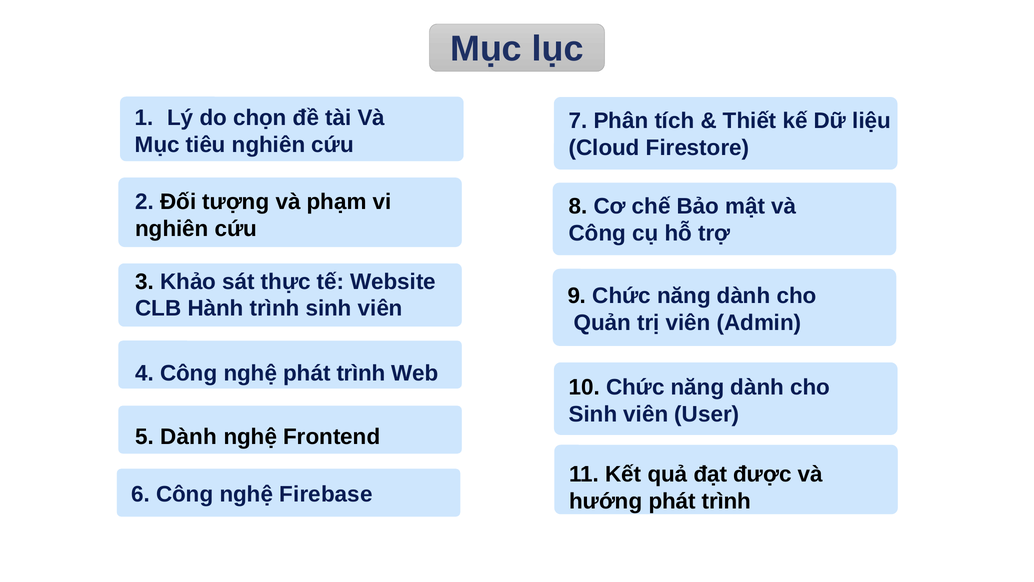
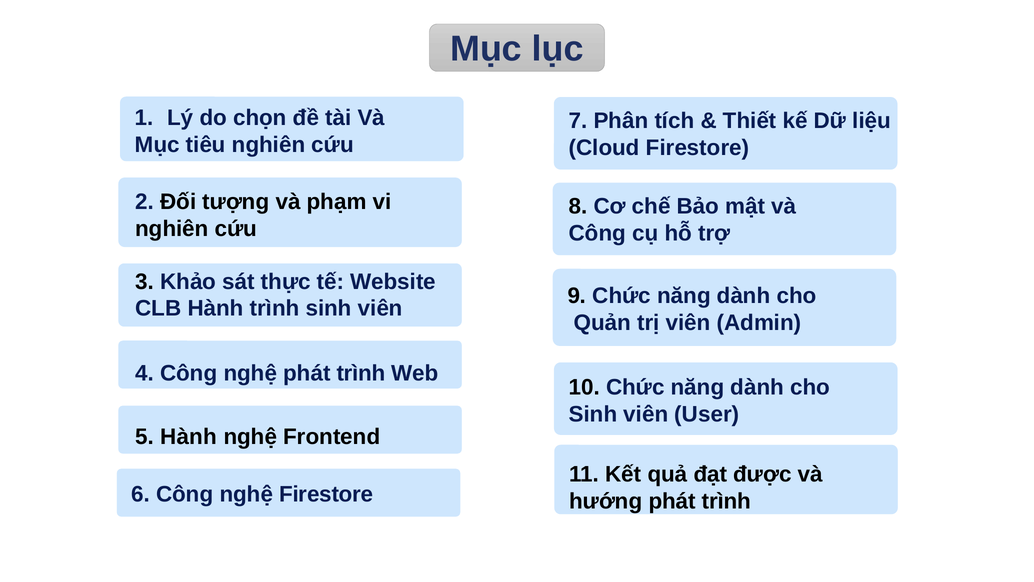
5 Dành: Dành -> Hành (189, 437)
nghệ Firebase: Firebase -> Firestore (326, 494)
